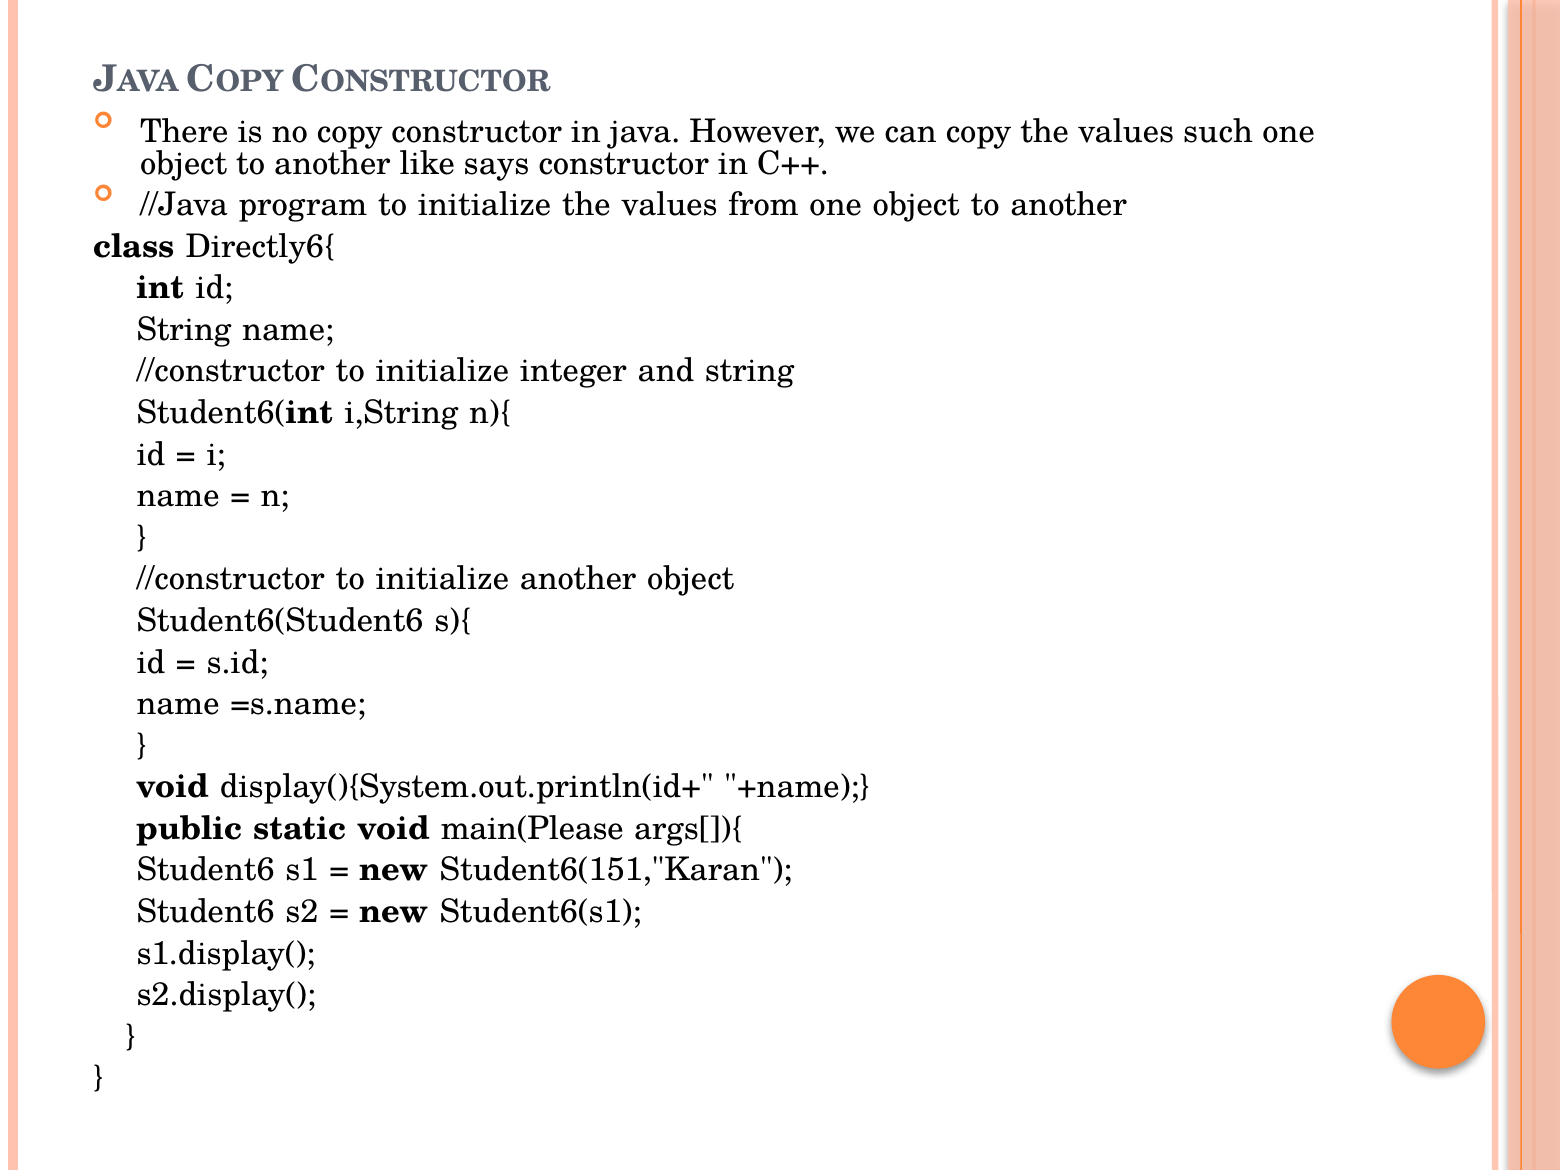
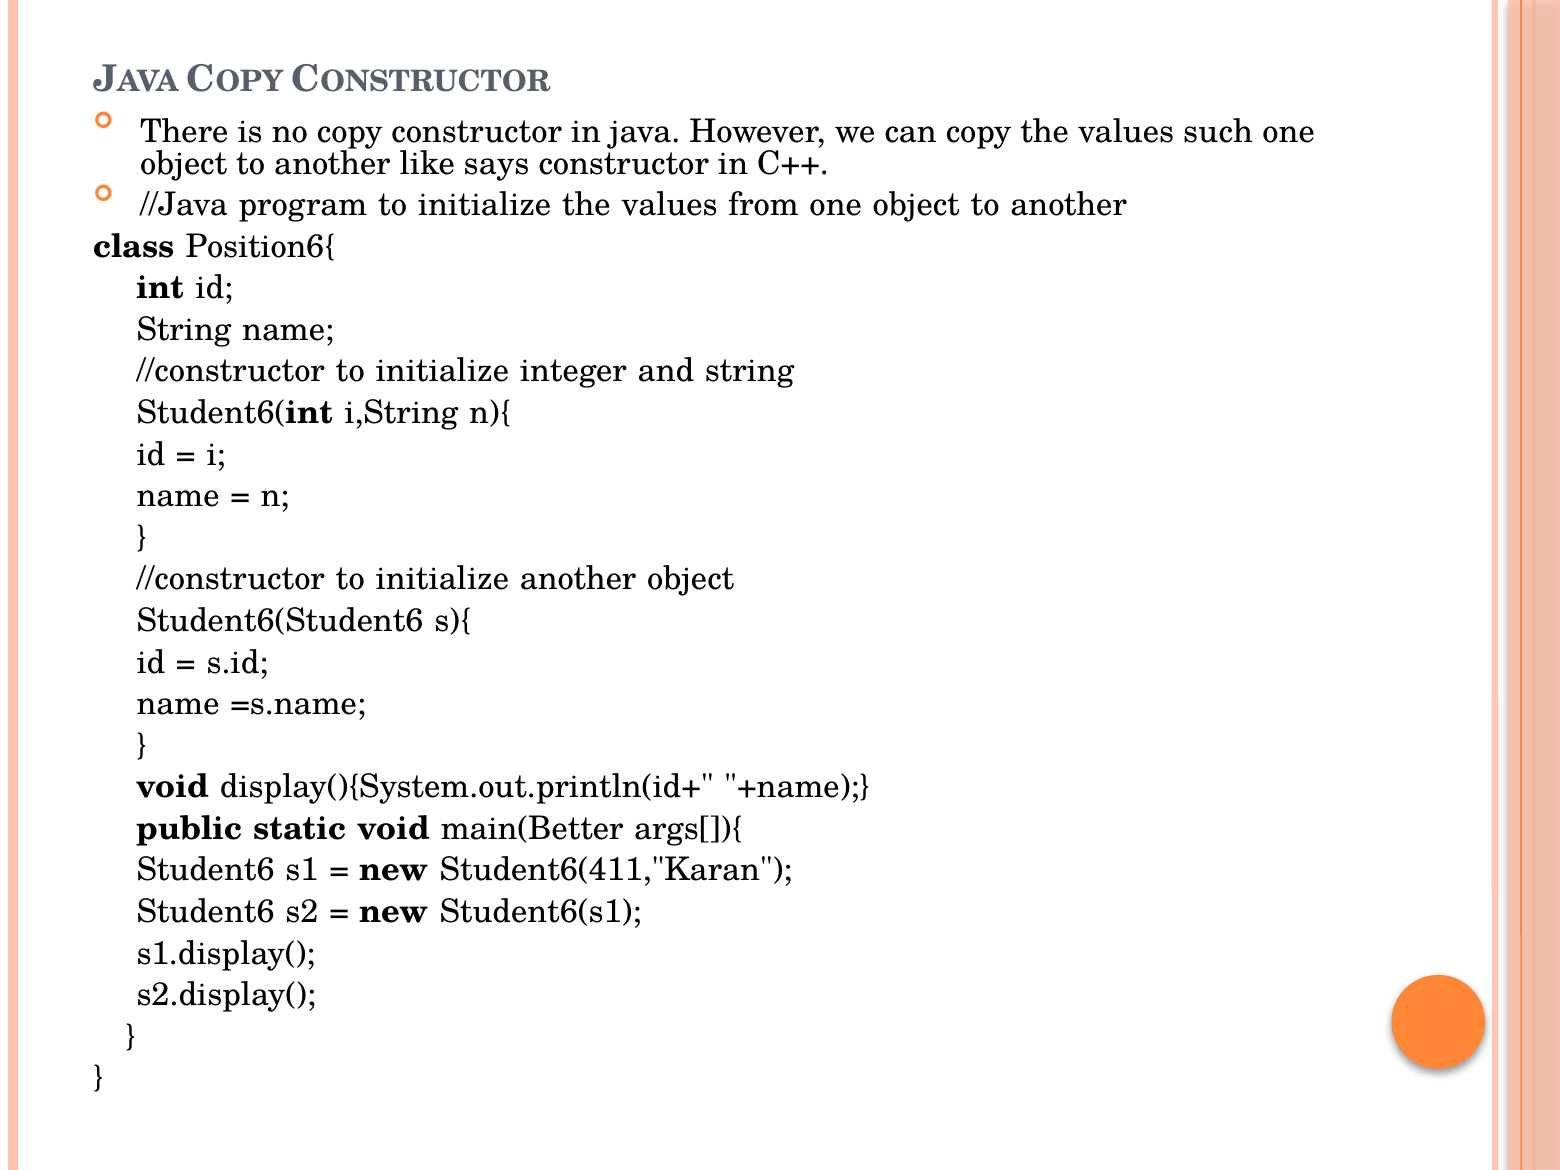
Directly6{: Directly6{ -> Position6{ (260, 246)
main(Please: main(Please -> main(Better (532, 829)
Student6(151,"Karan: Student6(151,"Karan -> Student6(411,"Karan (616, 870)
